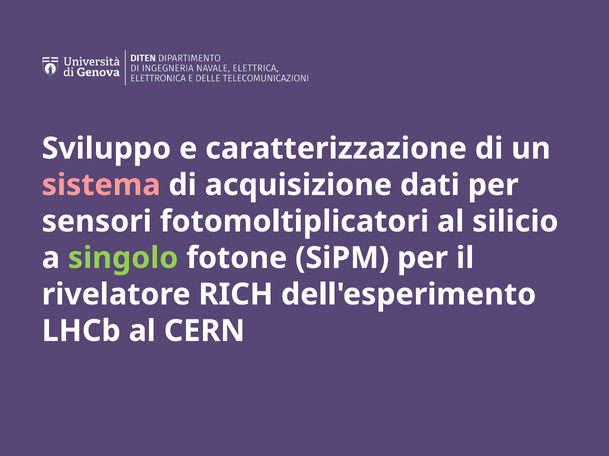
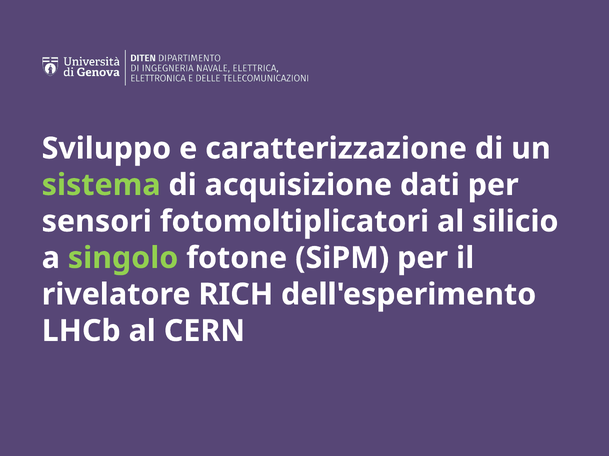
sistema colour: pink -> light green (101, 185)
